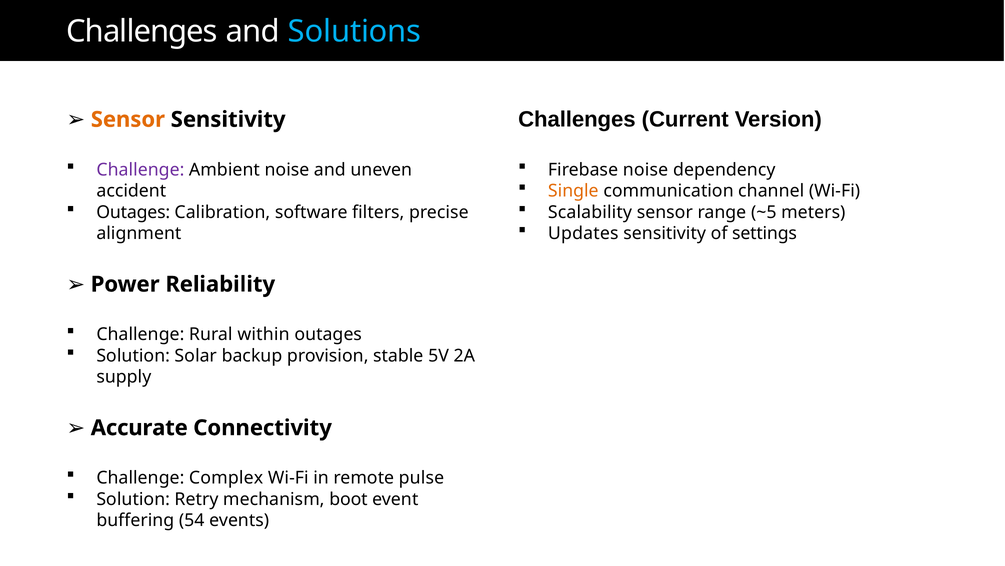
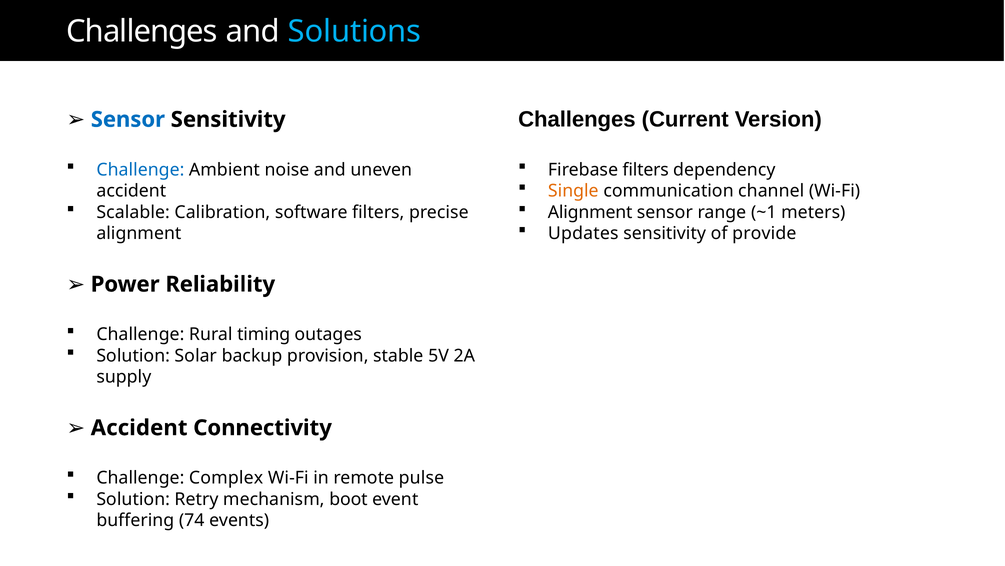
Sensor colour: orange -> blue (128, 119)
Challenge colour: purple -> blue (140, 170)
Firebase noise: noise -> filters (646, 170)
Outages: Outages -> Scalable (133, 212)
Scalability: Scalability -> Alignment (590, 212)
~5: ~5 -> ~1 (764, 212)
settings: settings -> provide (764, 233)
within: within -> timing (264, 334)
Accurate: Accurate -> Accident (139, 428)
54: 54 -> 74 (192, 520)
